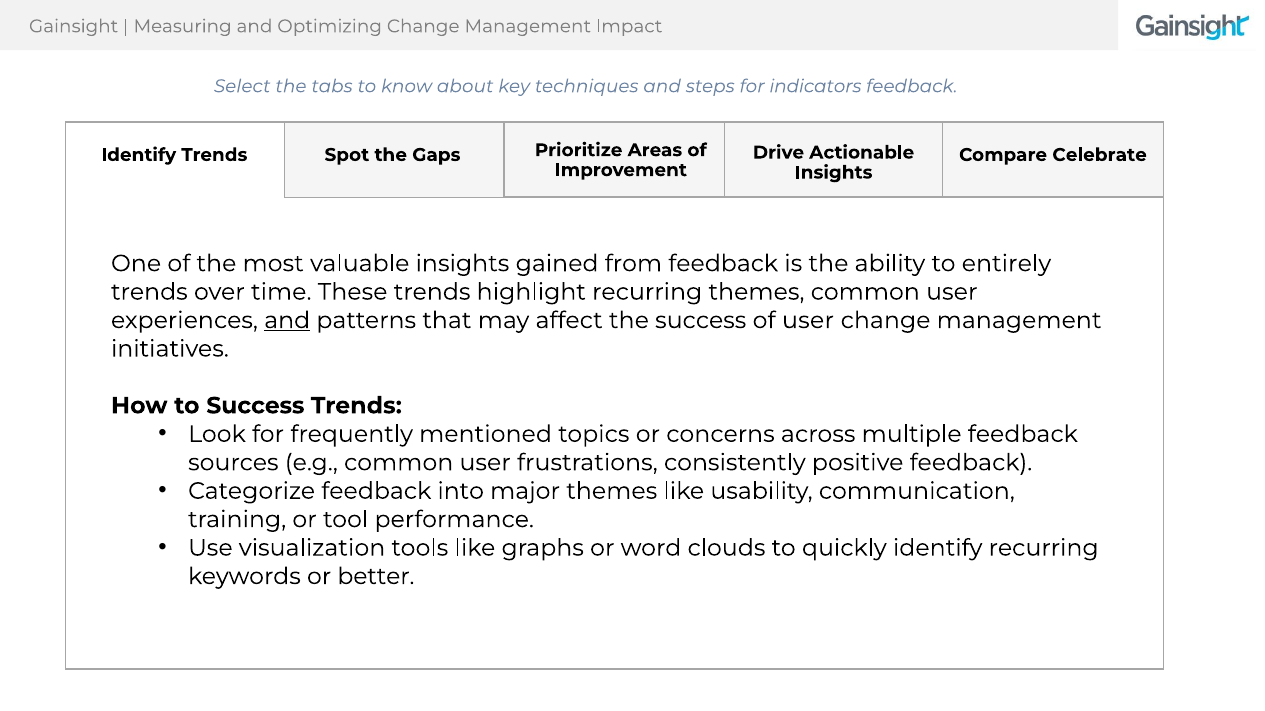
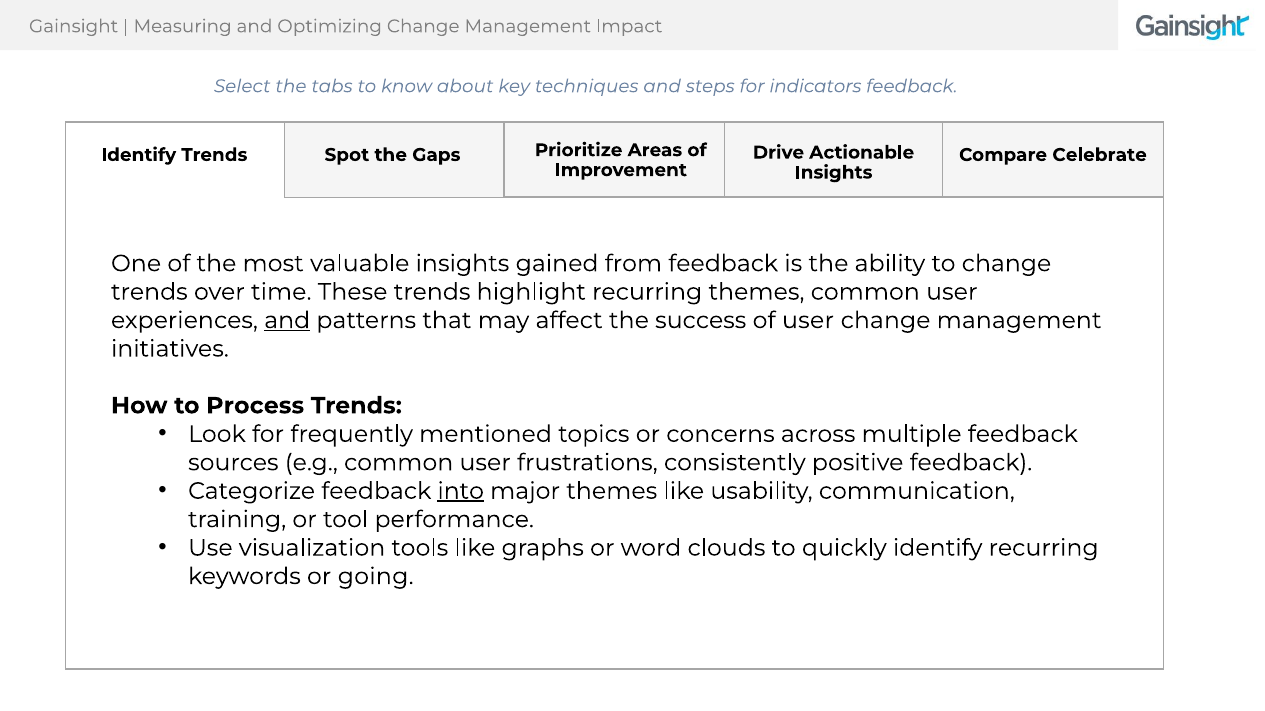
to entirely: entirely -> change (1006, 264)
to Success: Success -> Process (255, 406)
into underline: none -> present (461, 491)
better: better -> going (376, 577)
